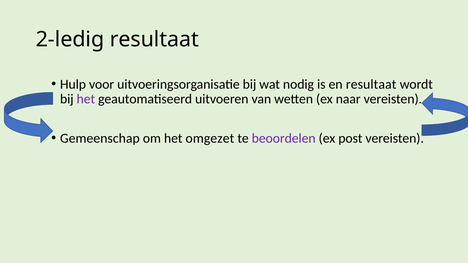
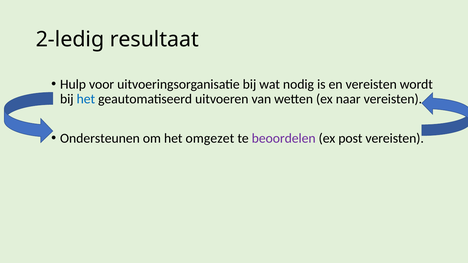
en resultaat: resultaat -> vereisten (371, 84)
het colour: purple -> blue (86, 99)
Gemeenschap: Gemeenschap -> Ondersteunen (100, 138)
